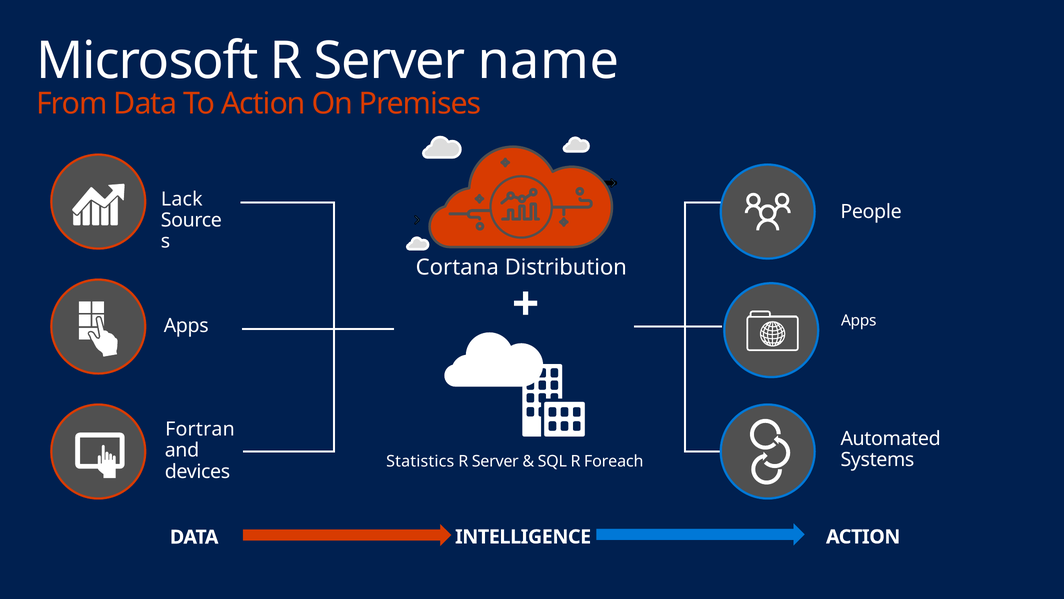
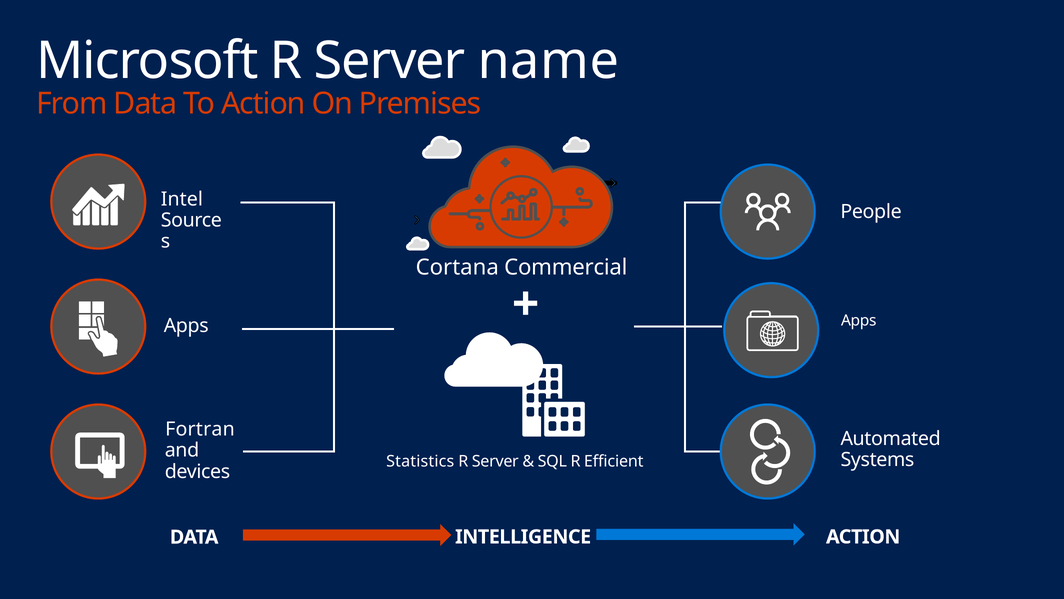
Lack: Lack -> Intel (182, 199)
Distribution: Distribution -> Commercial (566, 267)
Foreach: Foreach -> Efficient (614, 461)
